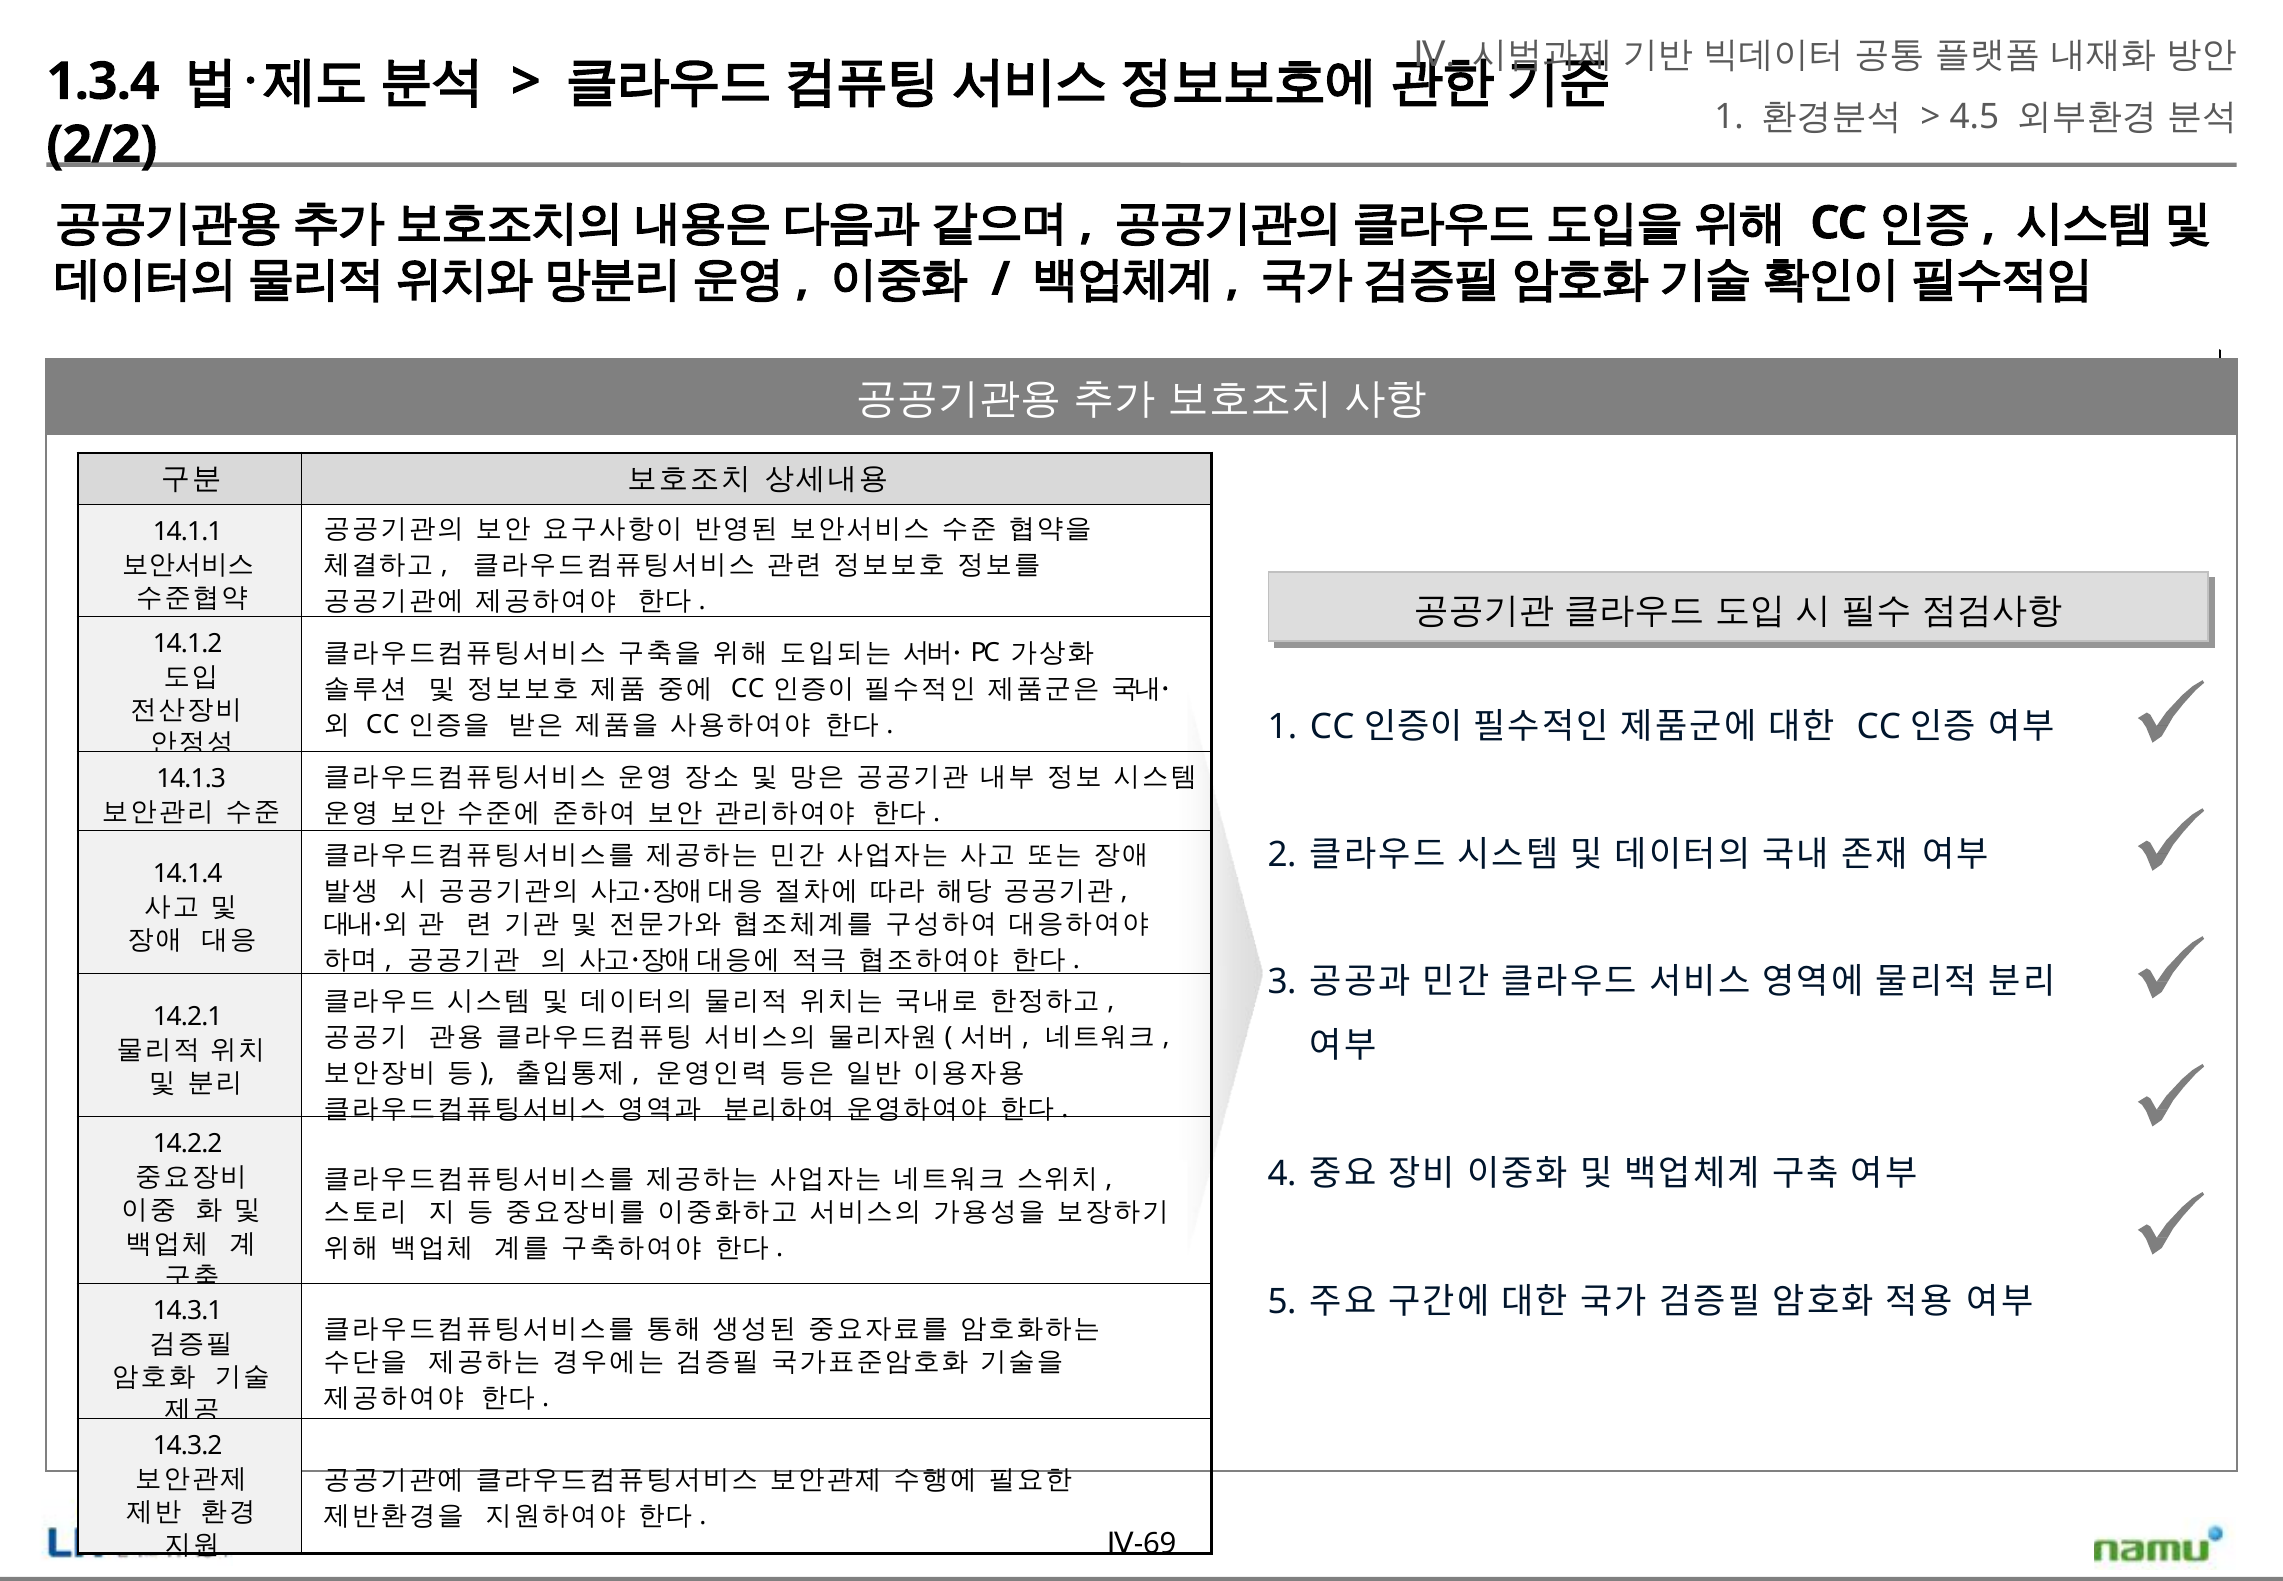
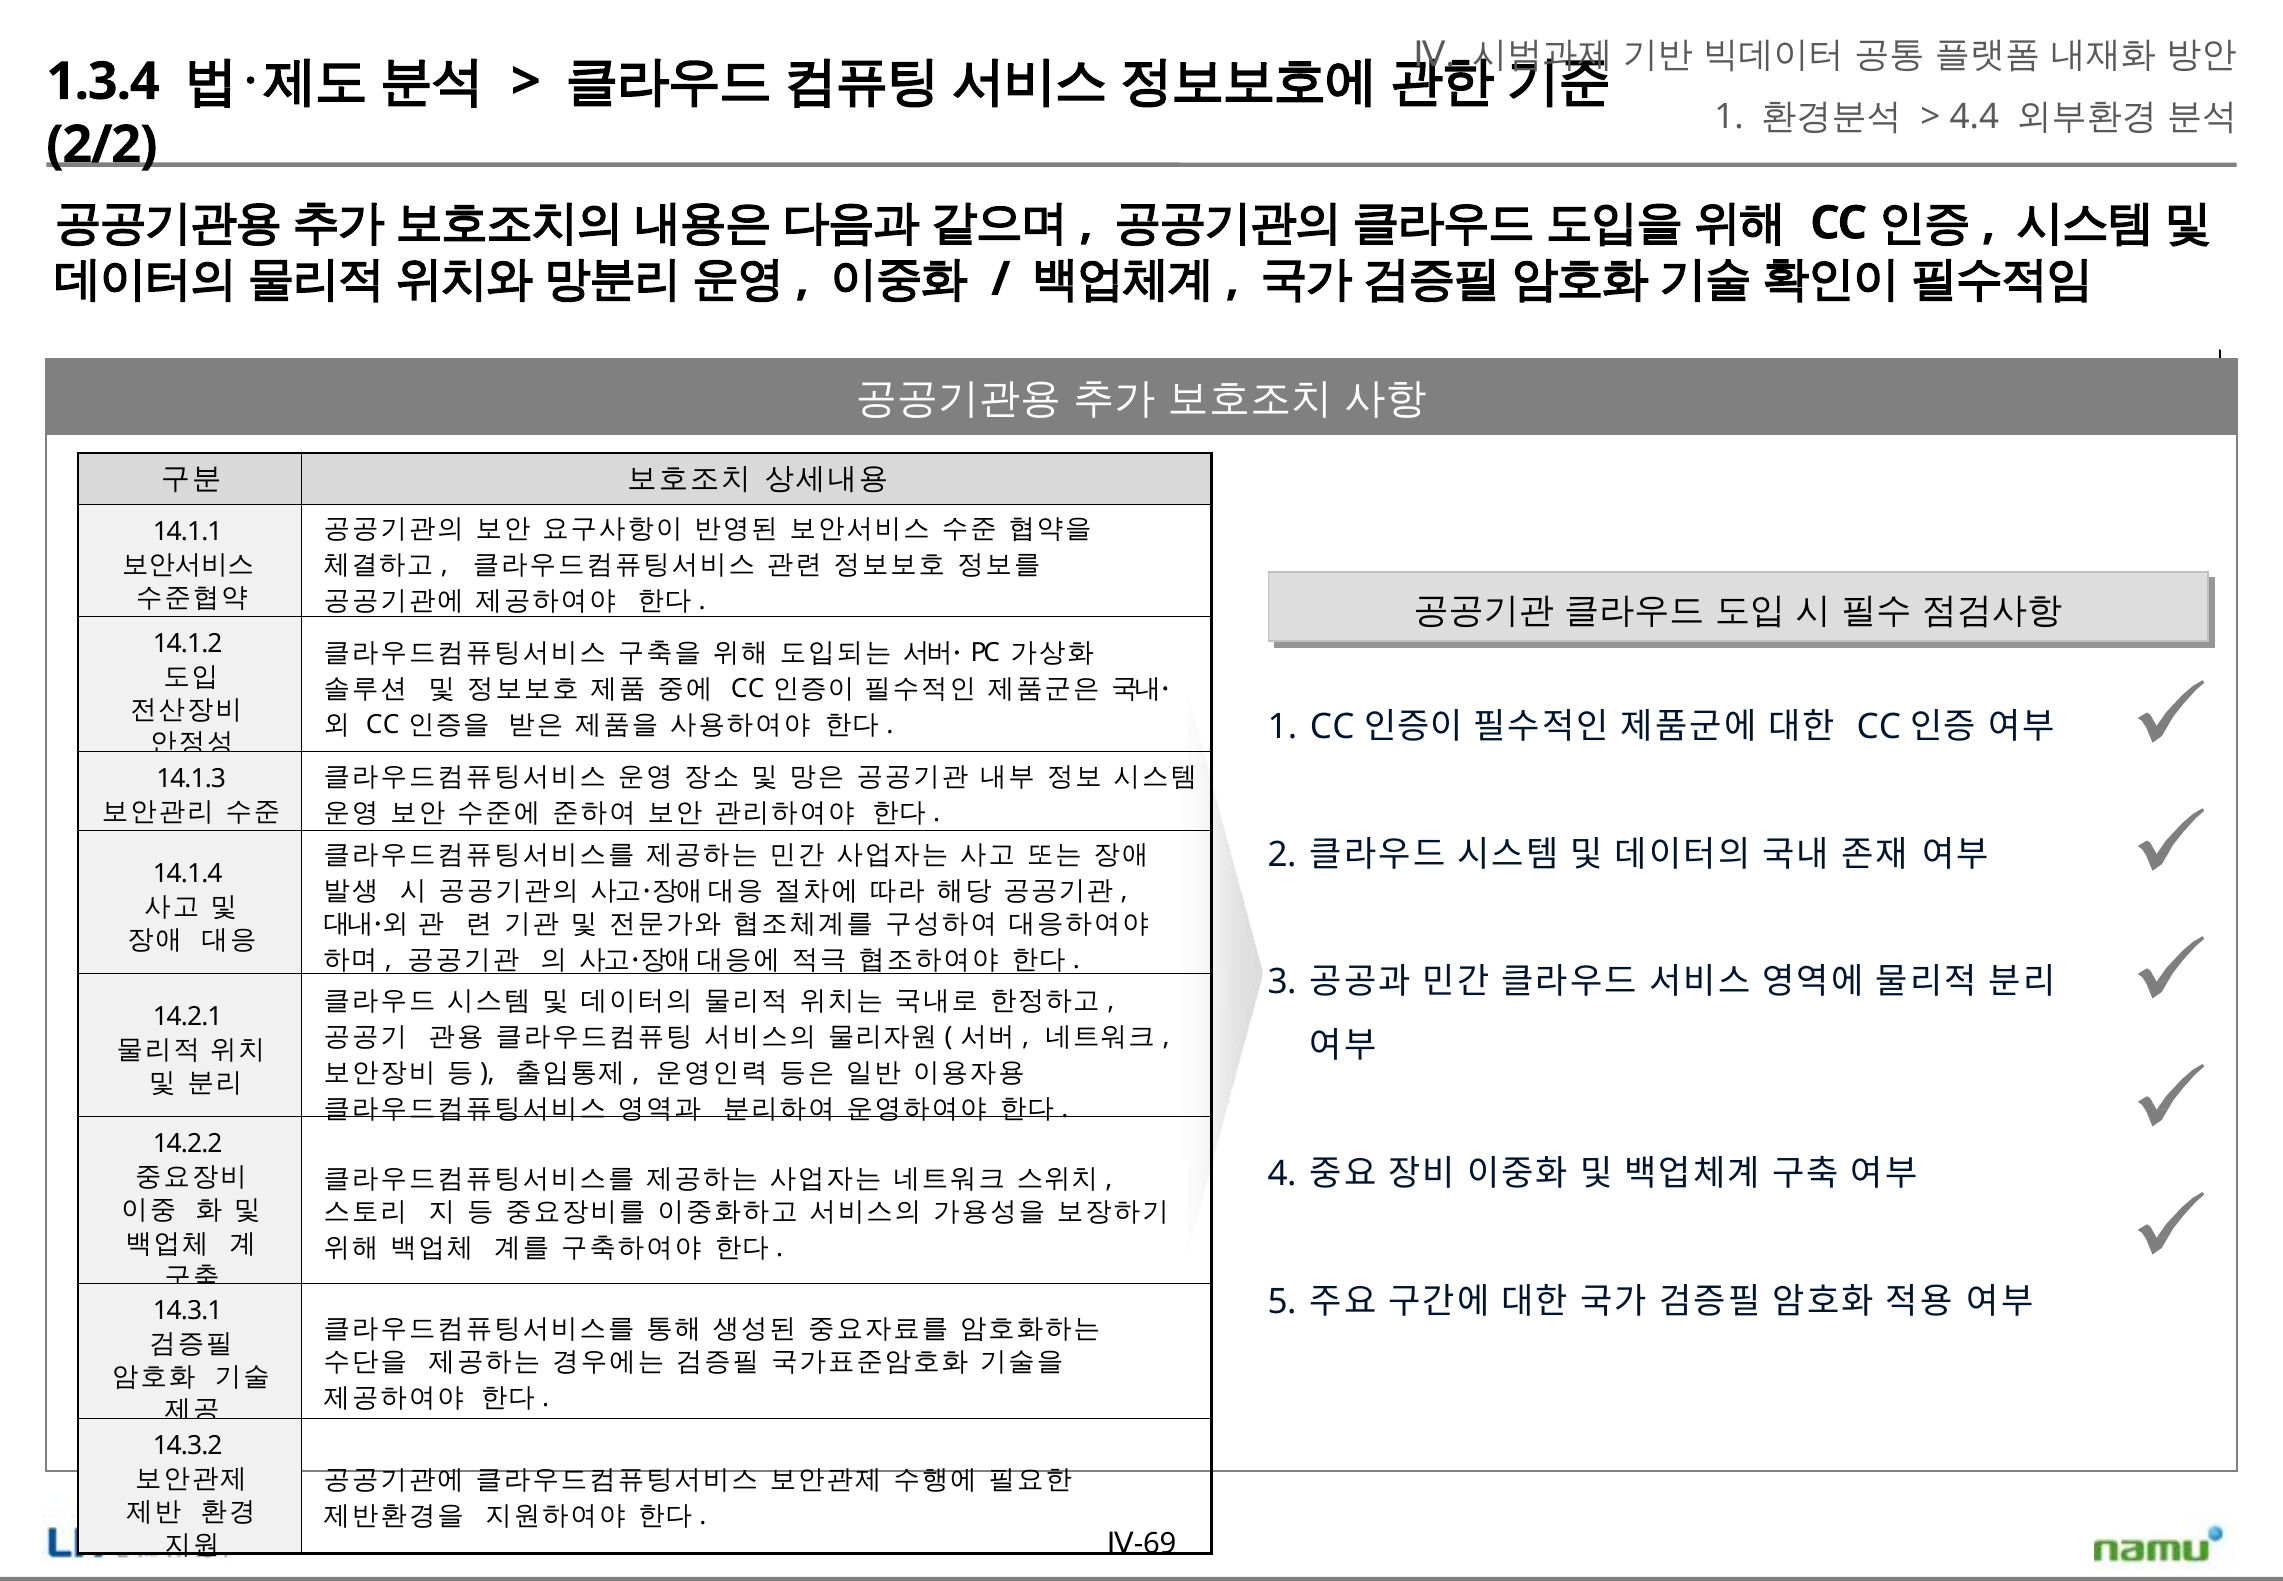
4.5: 4.5 -> 4.4 (1974, 117)
